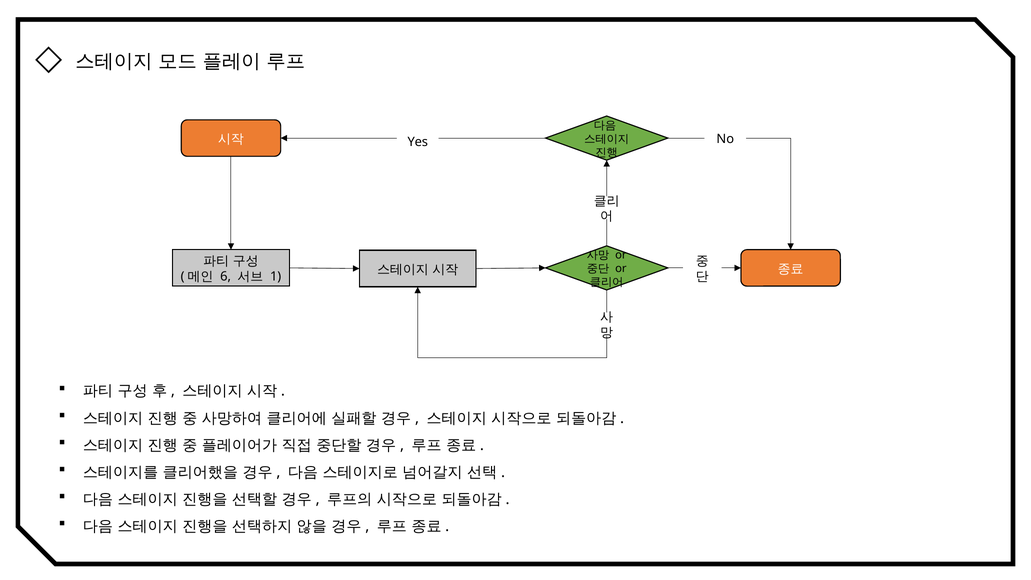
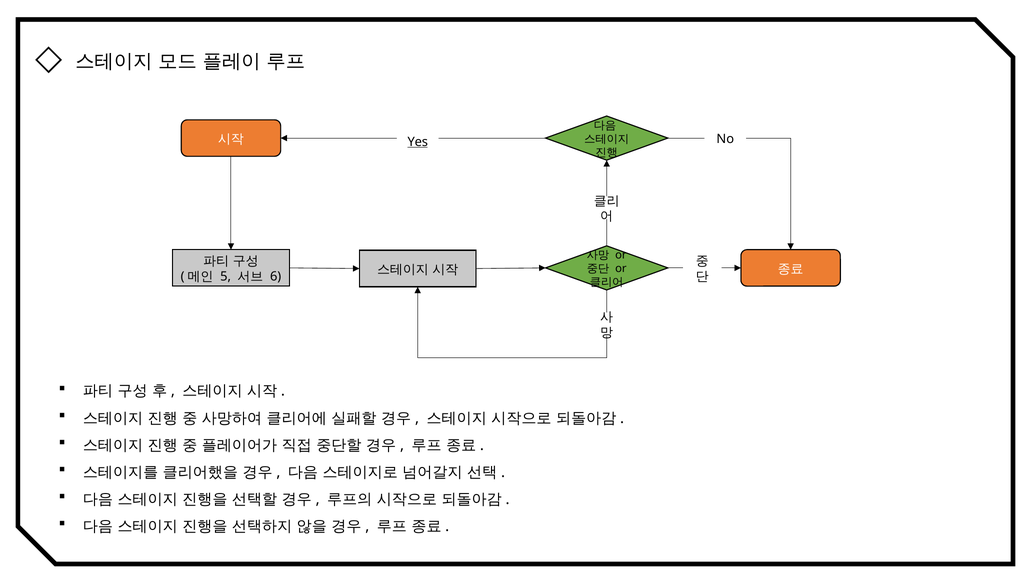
Yes underline: none -> present (418, 142)
6: 6 -> 5 (226, 276)
1: 1 -> 6 (276, 276)
